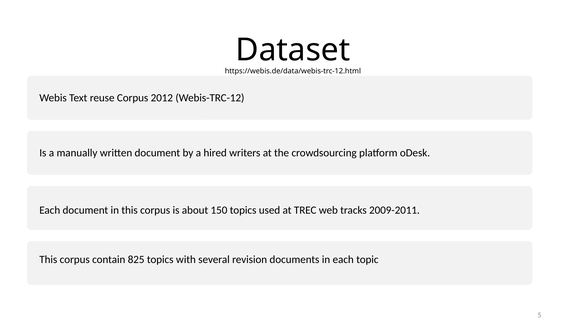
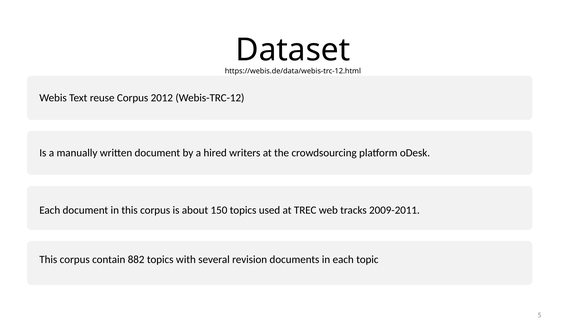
825: 825 -> 882 (136, 259)
